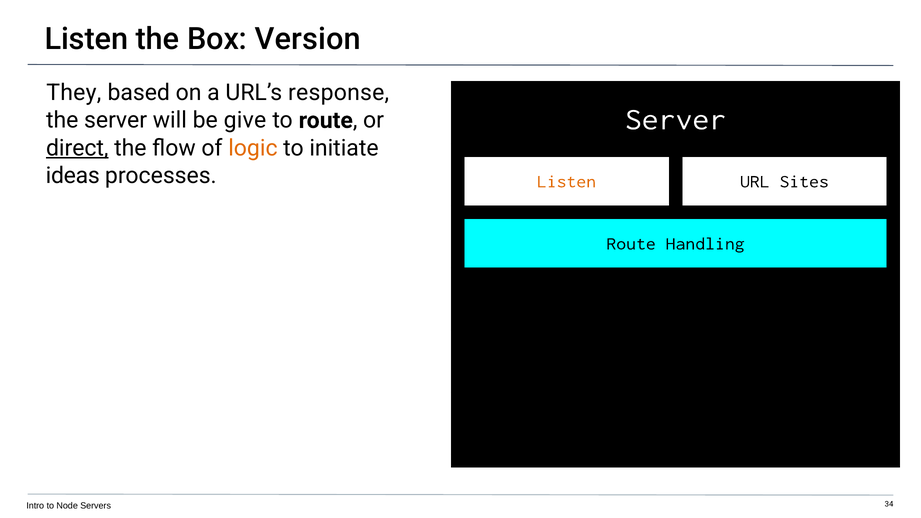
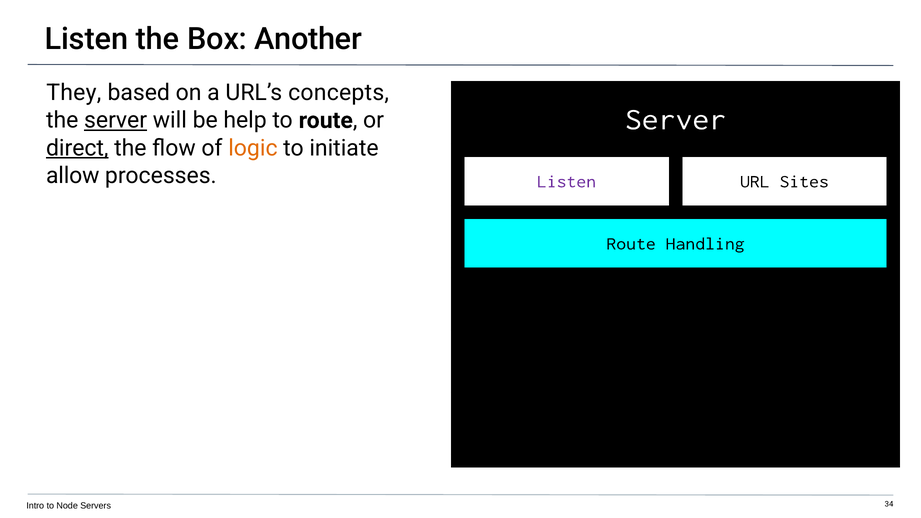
Version: Version -> Another (308, 39)
response: response -> concepts (339, 93)
server underline: none -> present (116, 120)
give: give -> help (245, 120)
ideas: ideas -> allow (73, 176)
Listen colour: orange -> purple (567, 181)
